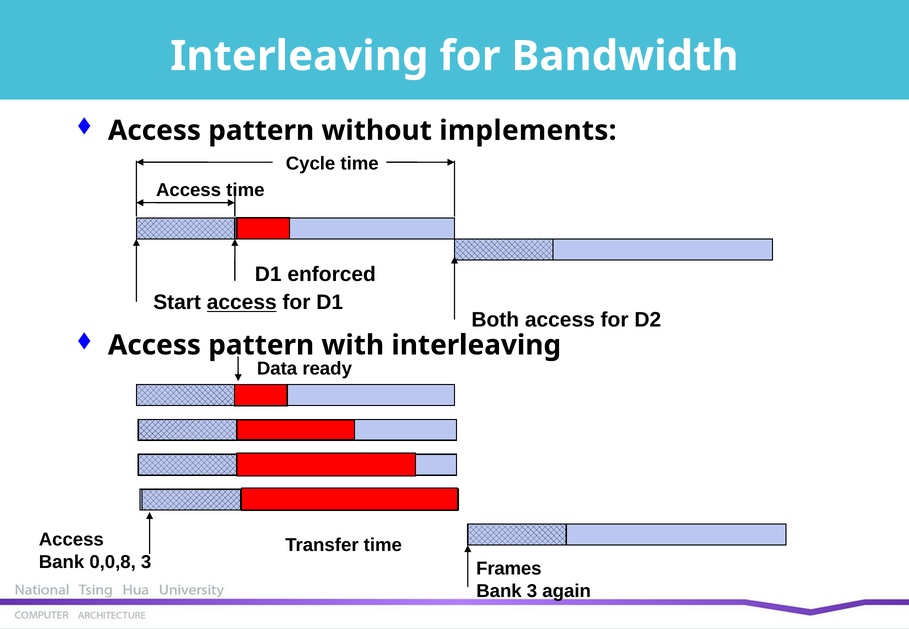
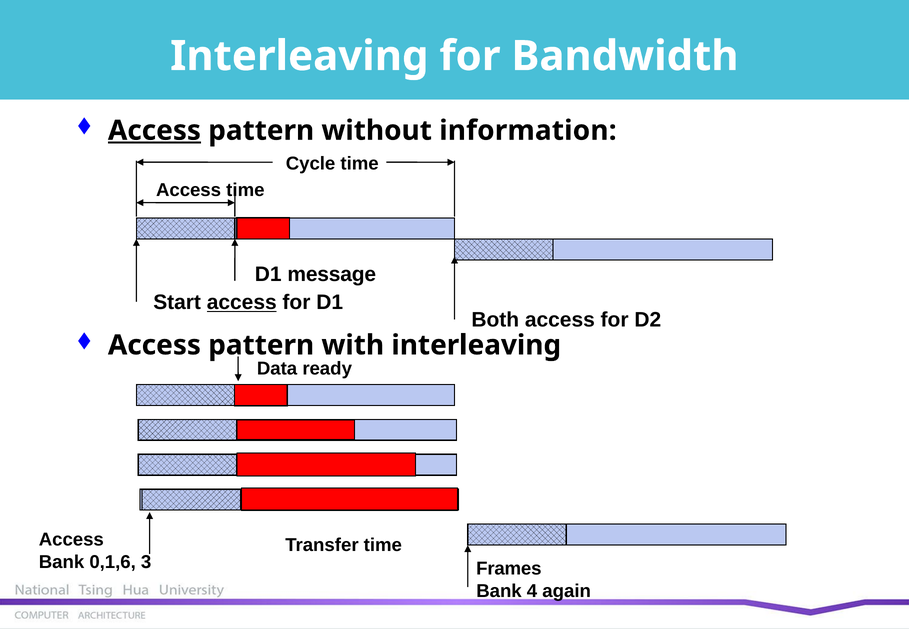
Access underline: none -> present (154, 131)
implements: implements -> information (528, 131)
enforced: enforced -> message (332, 275)
0,0,8: 0,0,8 -> 0,1,6 (113, 562)
Bank 3: 3 -> 4 (532, 591)
